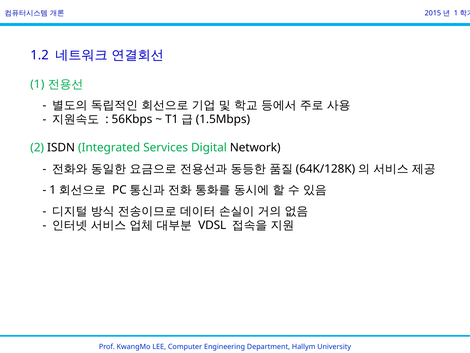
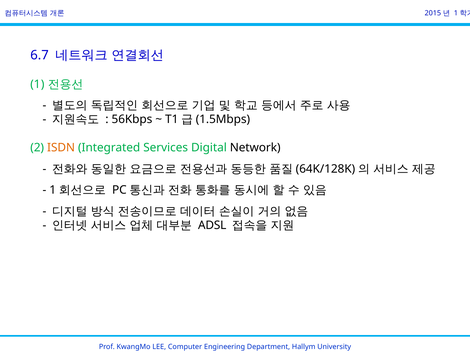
1.2: 1.2 -> 6.7 (40, 55)
ISDN colour: black -> orange (61, 147)
VDSL: VDSL -> ADSL (212, 225)
